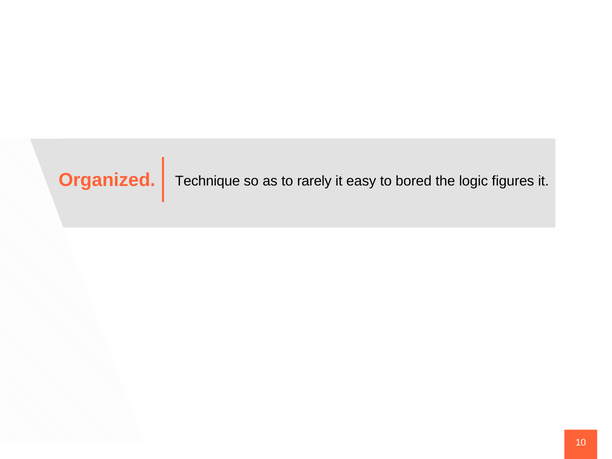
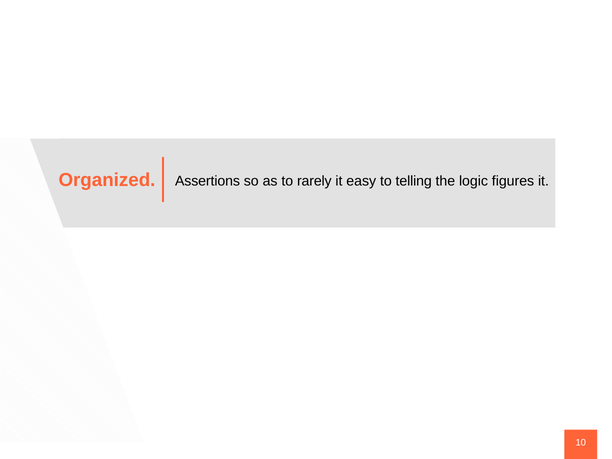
Technique: Technique -> Assertions (208, 181)
bored: bored -> telling (414, 181)
